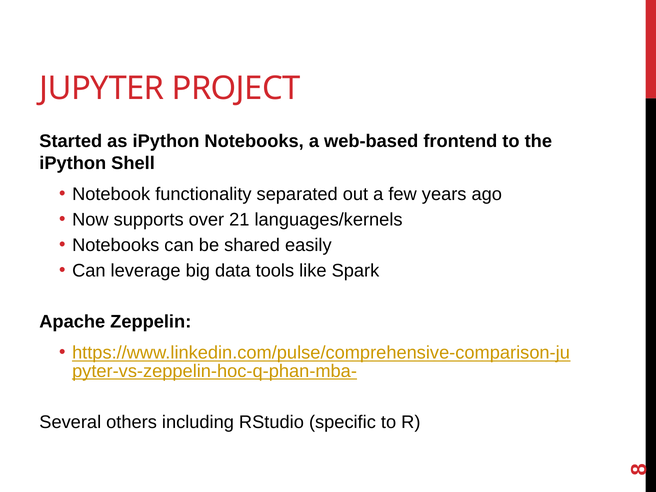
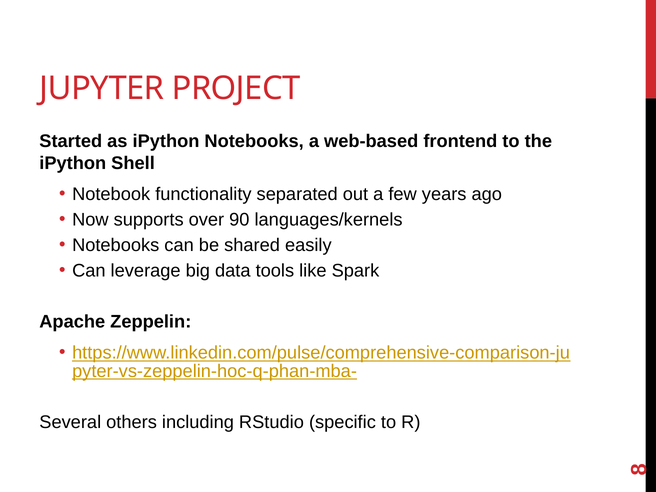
21: 21 -> 90 (239, 220)
